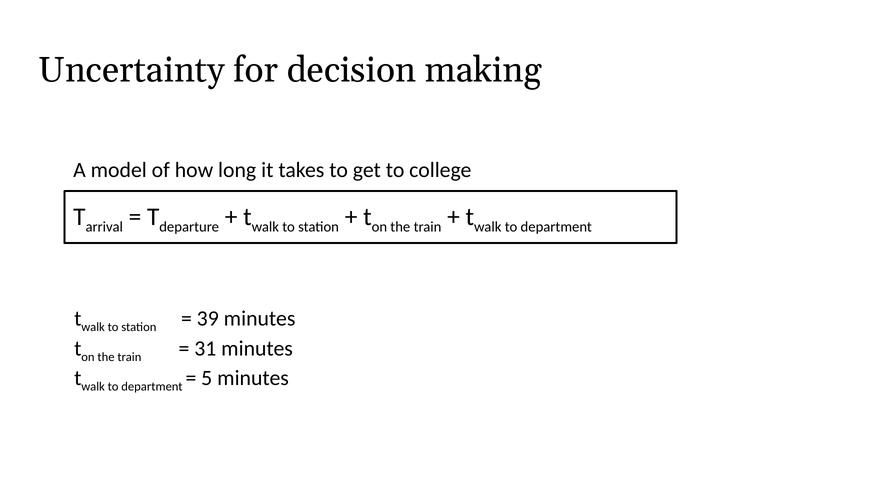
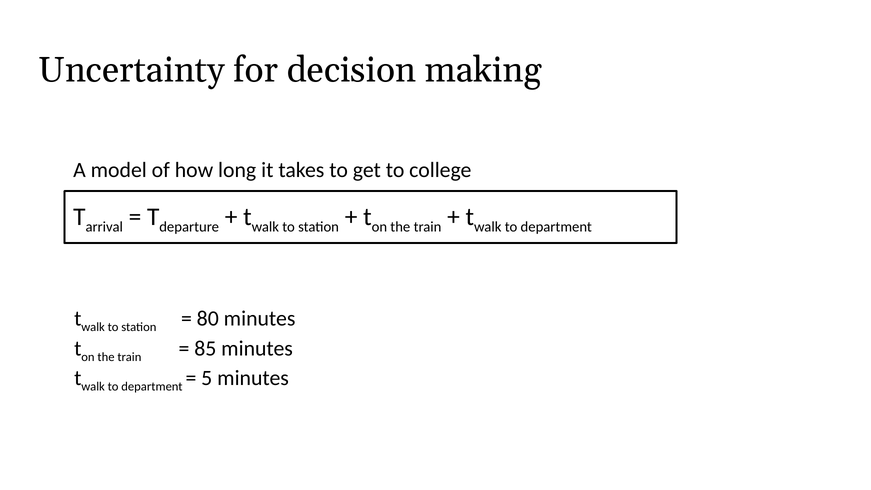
39: 39 -> 80 (208, 319)
31: 31 -> 85 (205, 348)
